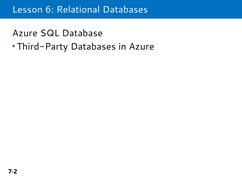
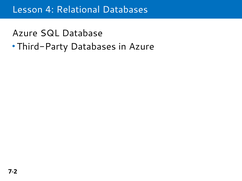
6: 6 -> 4 (50, 10)
